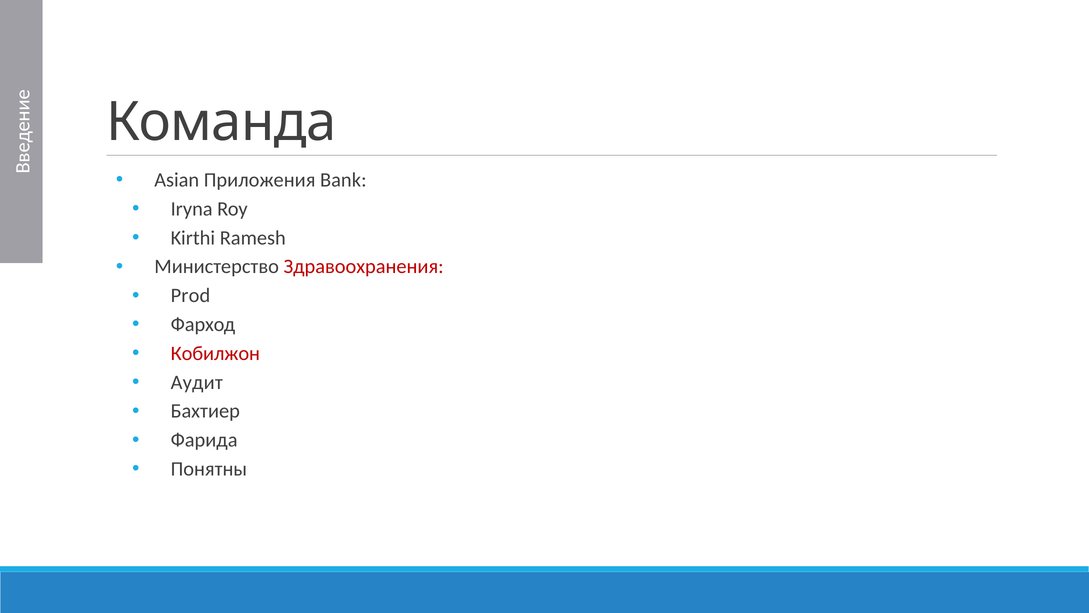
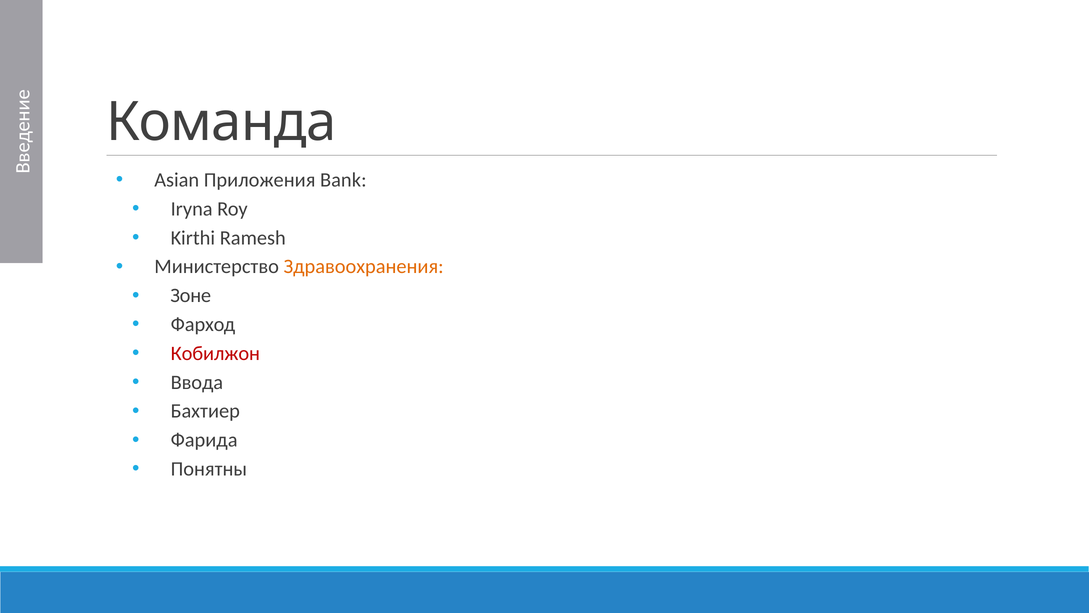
Здравоохранения colour: red -> orange (364, 266)
Prod: Prod -> Зоне (191, 295)
Аудит: Аудит -> Ввода (197, 382)
